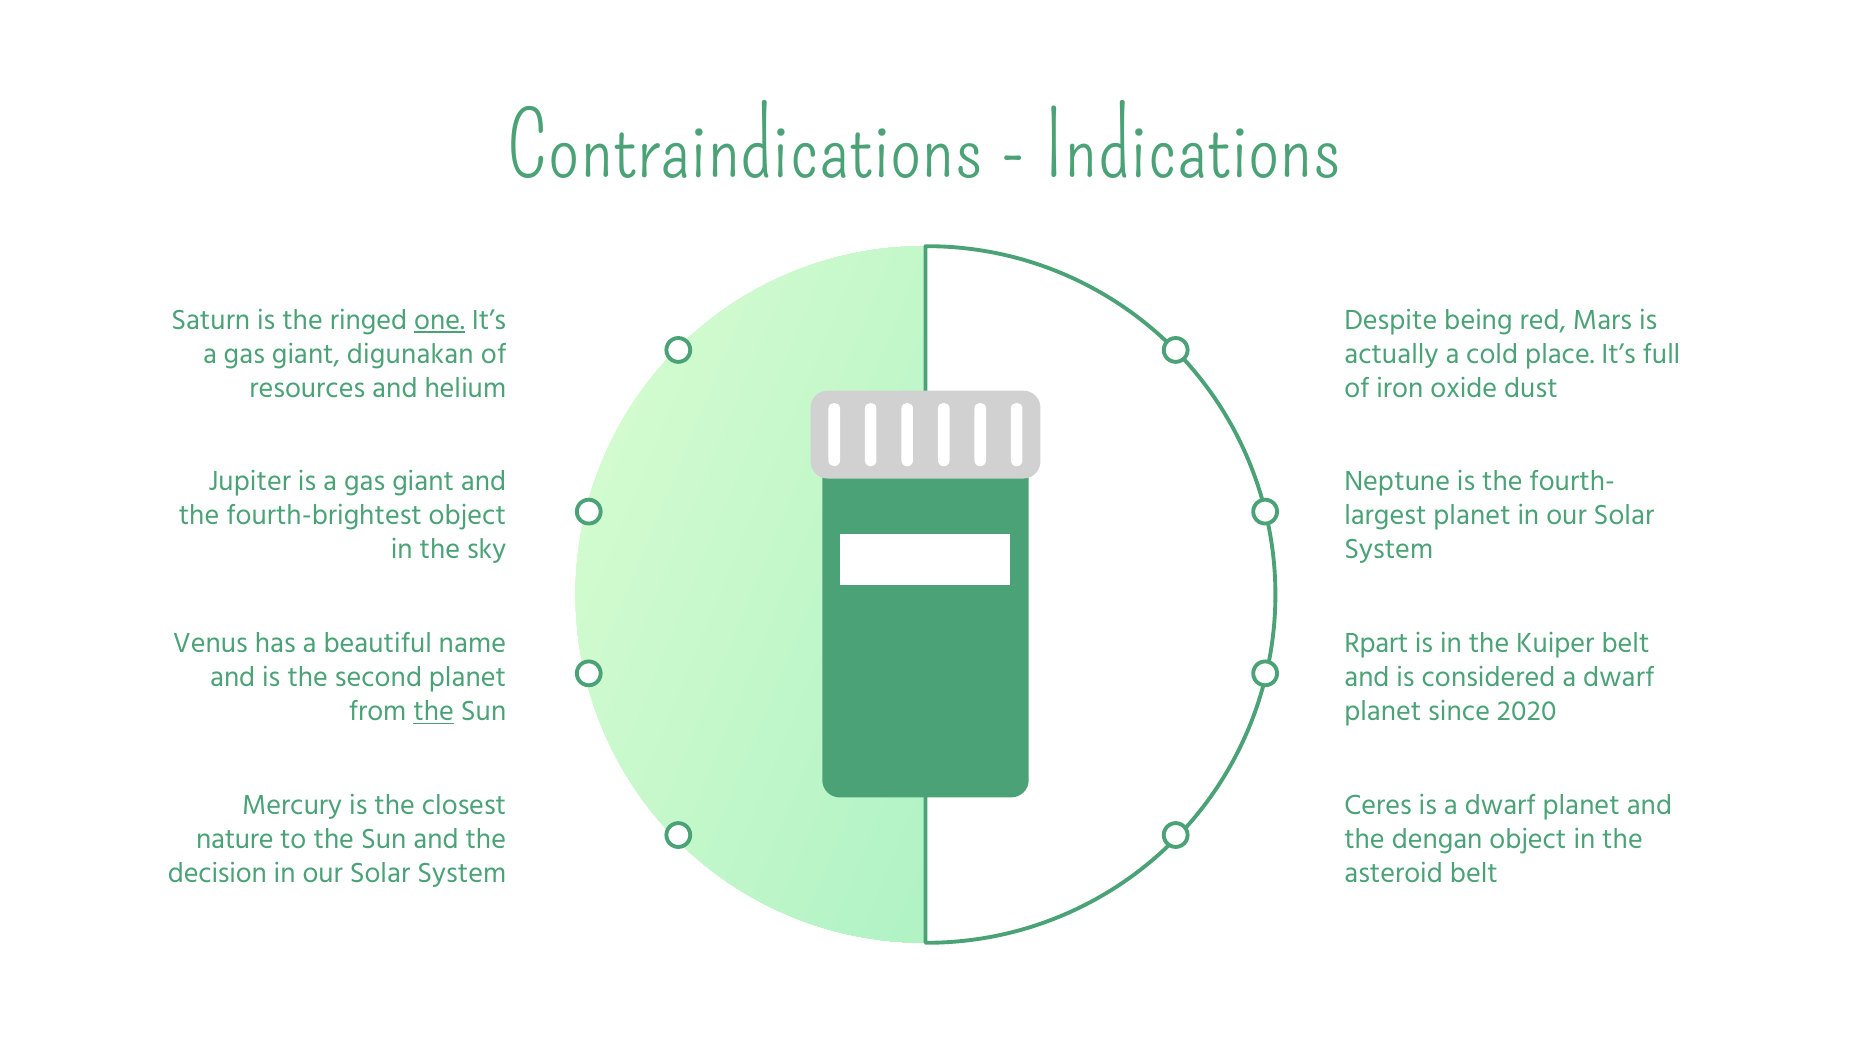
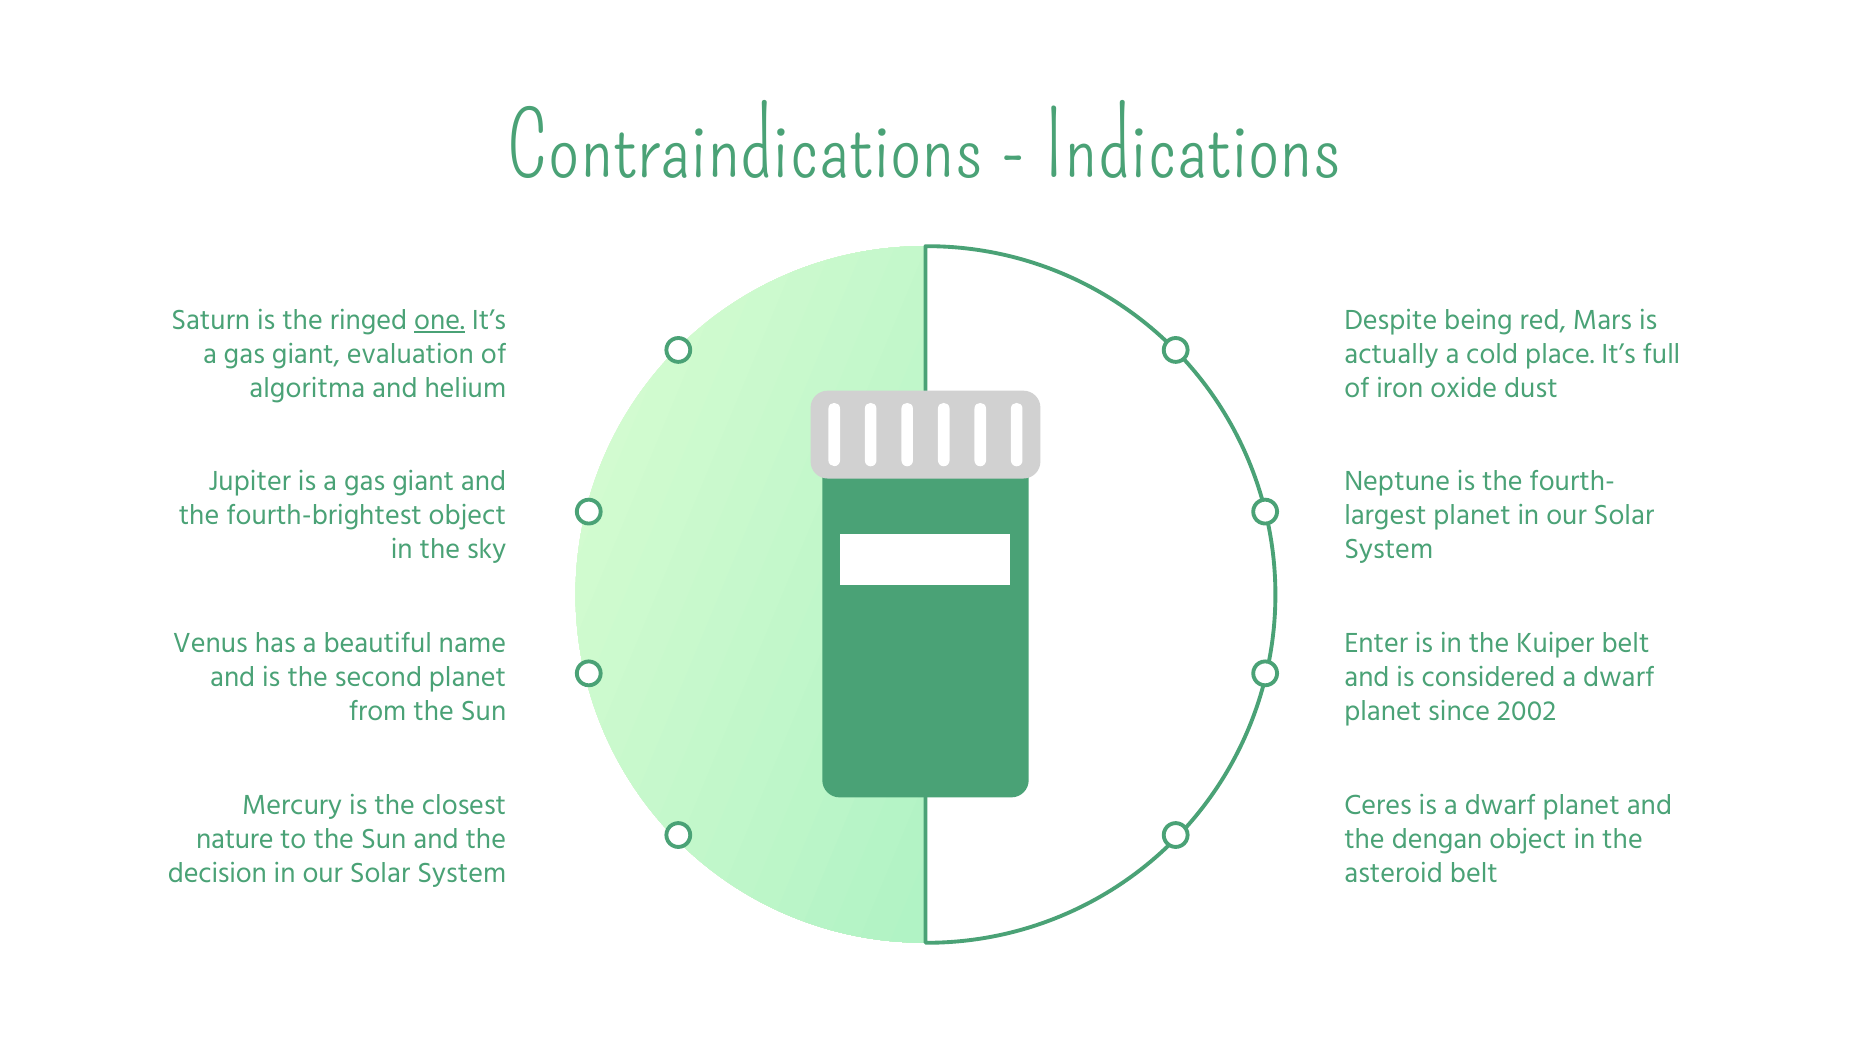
digunakan: digunakan -> evaluation (410, 354)
resources: resources -> algoritma (307, 388)
Rpart: Rpart -> Enter (1376, 643)
the underline: present -> none (434, 711)
2020: 2020 -> 2002 (1527, 711)
